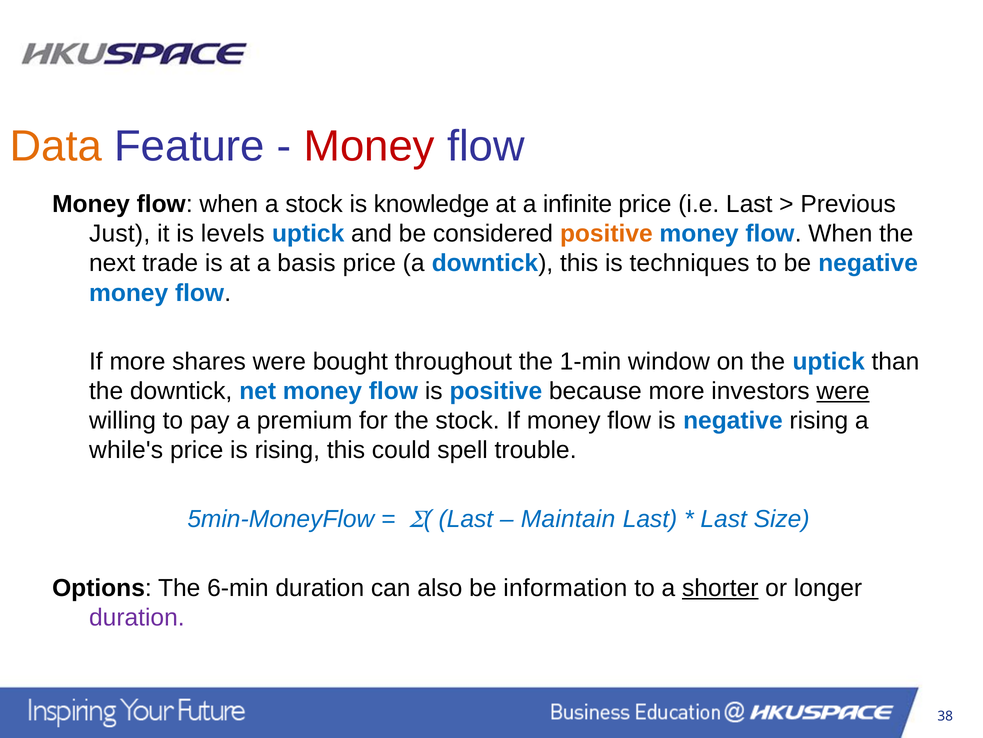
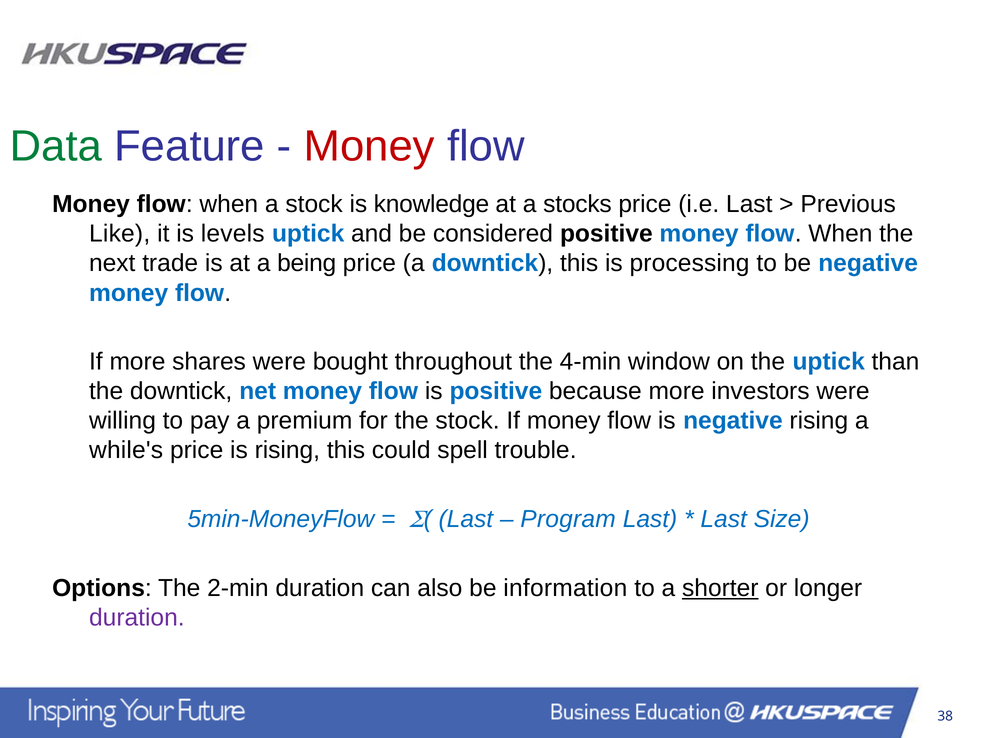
Data colour: orange -> green (56, 146)
infinite: infinite -> stocks (577, 204)
Just: Just -> Like (120, 234)
positive colour: orange -> black (606, 234)
basis: basis -> being (307, 263)
techniques: techniques -> processing (690, 263)
1-min: 1-min -> 4-min (590, 361)
were underline: present -> none (843, 391)
Maintain: Maintain -> Program (568, 519)
6-min: 6-min -> 2-min (238, 587)
